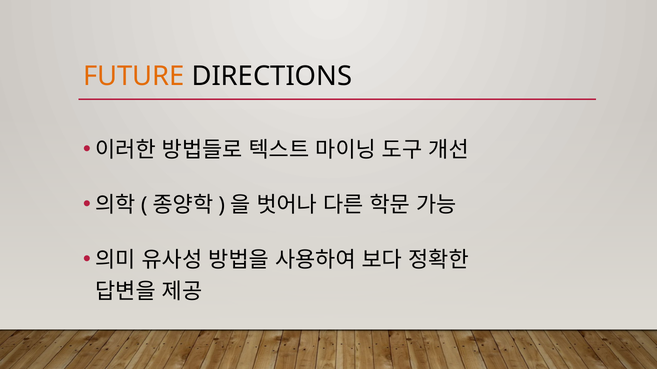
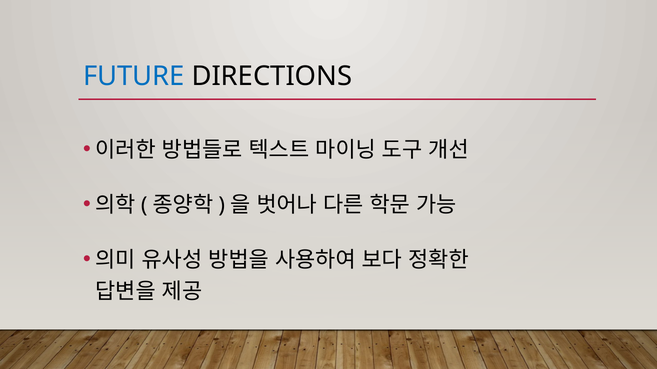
FUTURE colour: orange -> blue (134, 76)
